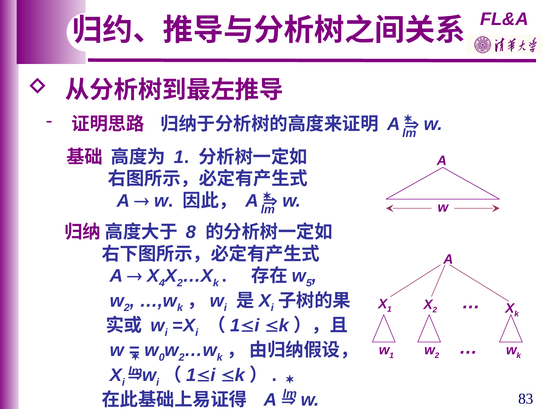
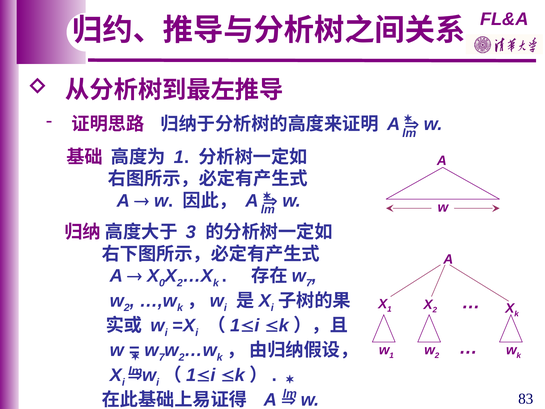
8: 8 -> 3 (191, 232)
4: 4 -> 0 (162, 283)
5: 5 -> 7 (309, 283)
w 0: 0 -> 7 (162, 357)
